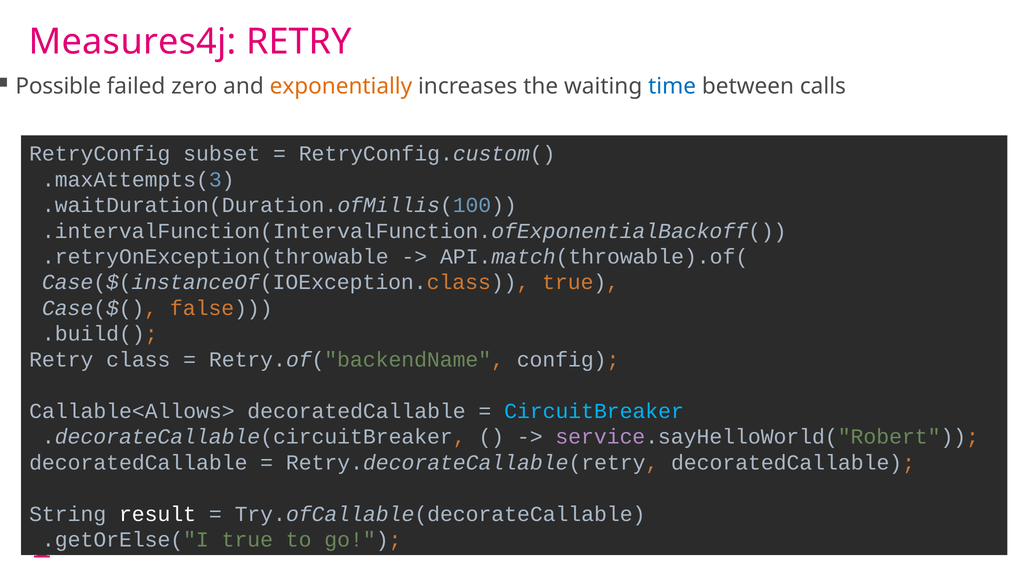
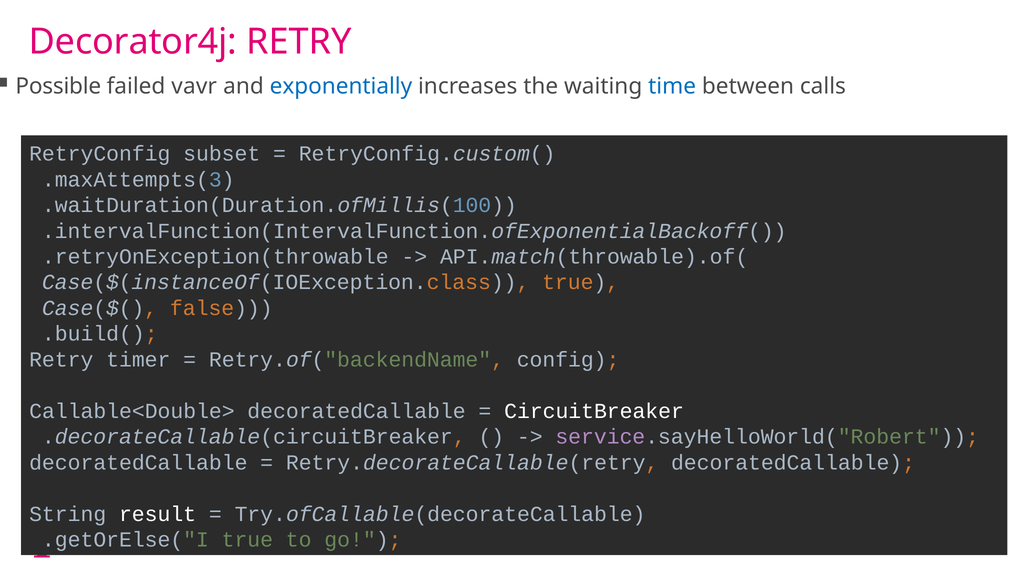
Measures4j: Measures4j -> Decorator4j (133, 42)
zero: zero -> vavr (194, 86)
exponentially colour: orange -> blue (341, 86)
class: class -> timer (138, 360)
Callable<Allows>: Callable<Allows> -> Callable<Double> (132, 411)
CircuitBreaker colour: light blue -> white (594, 411)
